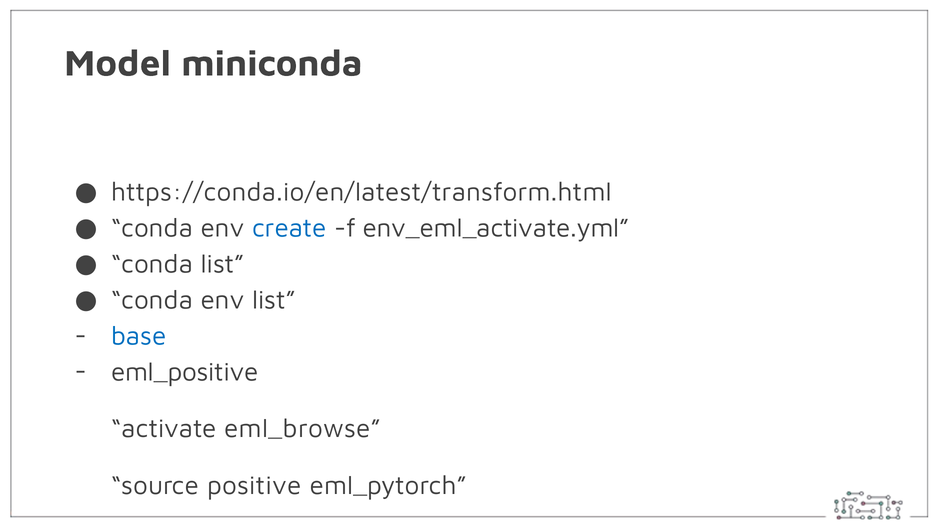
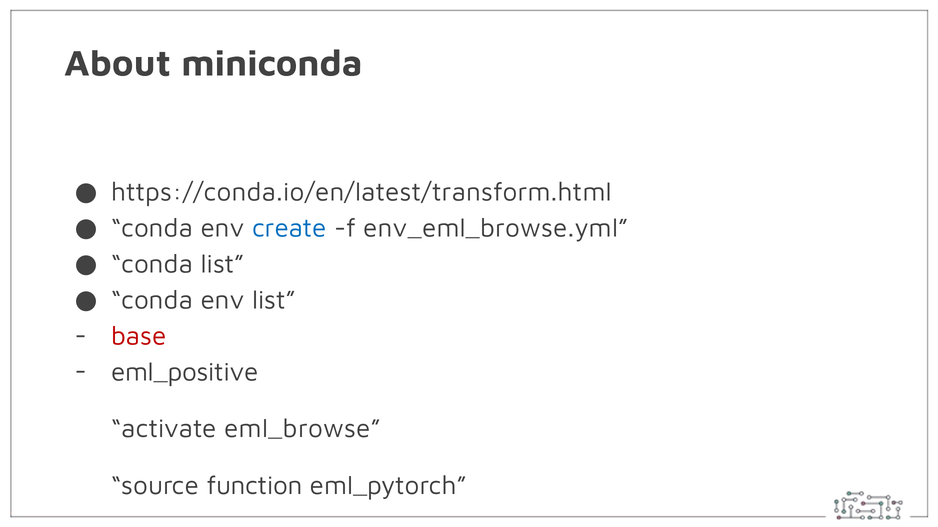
Model: Model -> About (118, 64)
env_eml_activate.yml: env_eml_activate.yml -> env_eml_browse.yml (496, 229)
base colour: blue -> red (139, 336)
positive: positive -> function (255, 486)
